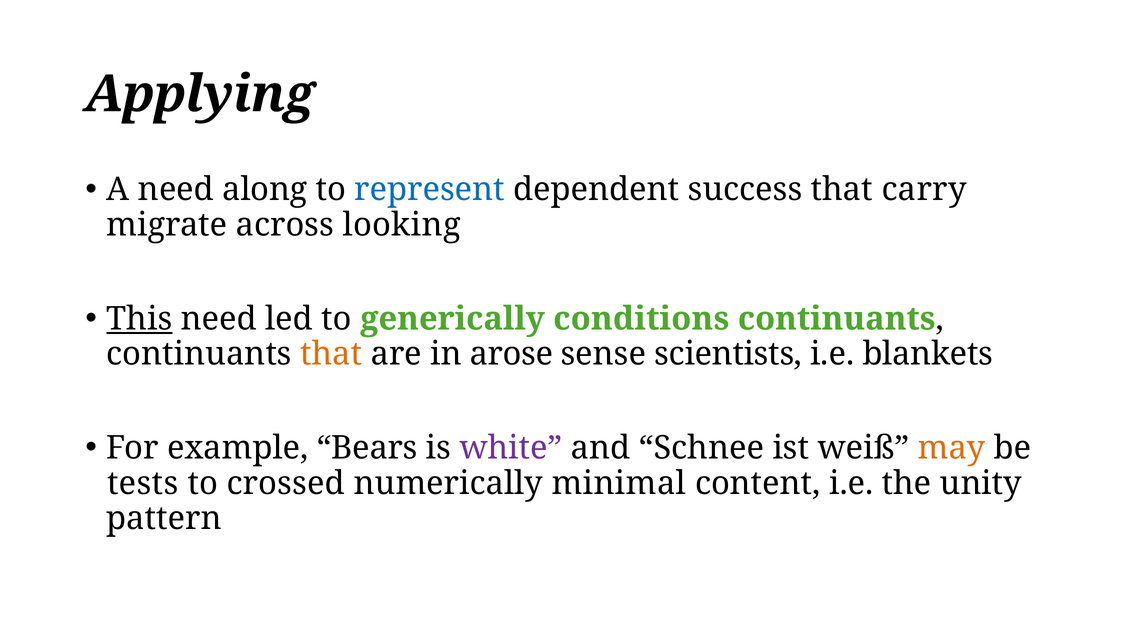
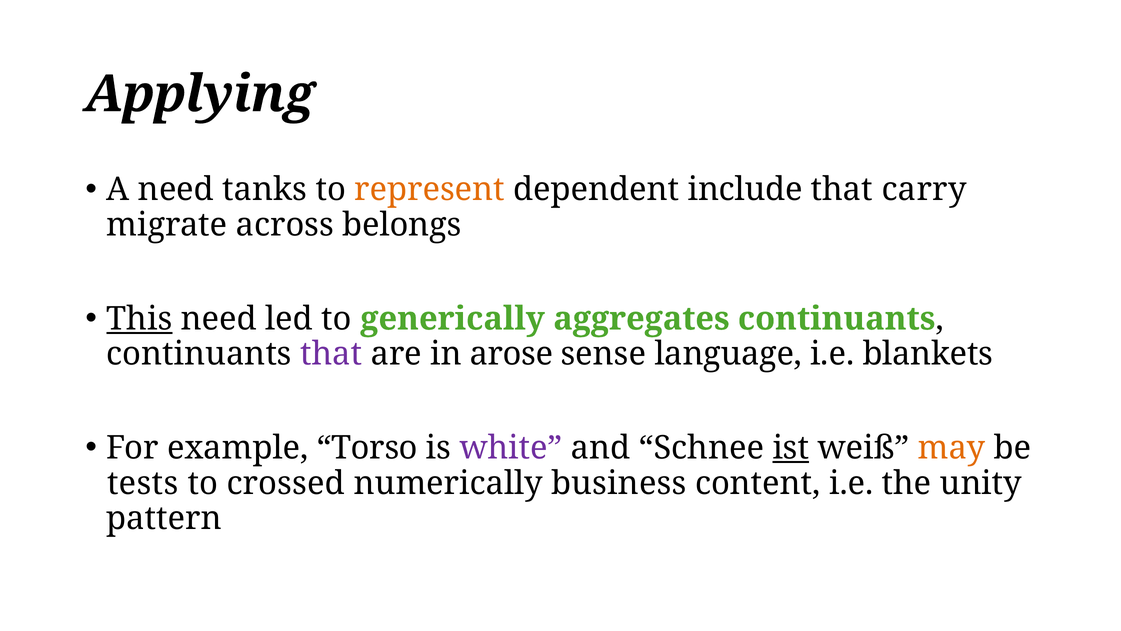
along: along -> tanks (265, 189)
represent colour: blue -> orange (430, 189)
success: success -> include (745, 189)
looking: looking -> belongs (402, 225)
conditions: conditions -> aggregates (641, 319)
that colour: orange -> purple (331, 354)
scientists: scientists -> language (728, 354)
Bears: Bears -> Torso (367, 448)
ist underline: none -> present (791, 448)
minimal: minimal -> business (619, 483)
